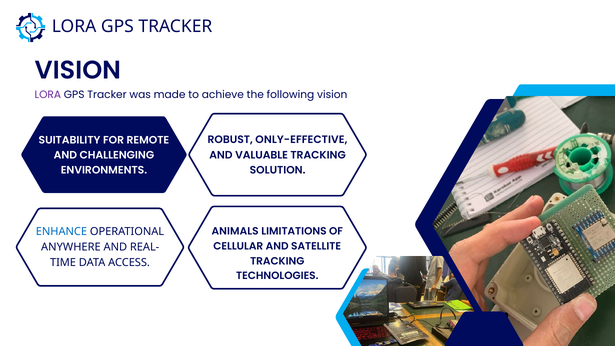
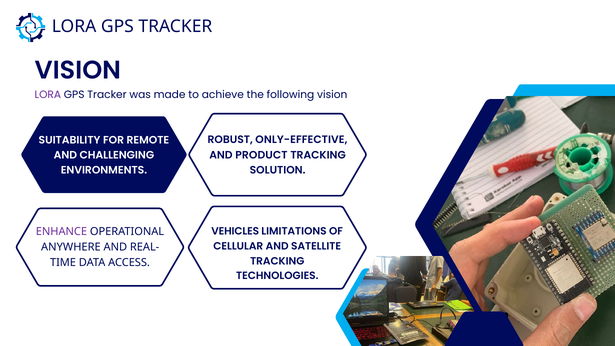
VALUABLE: VALUABLE -> PRODUCT (261, 155)
ENHANCE colour: blue -> purple (61, 232)
ANIMALS: ANIMALS -> VEHICLES (235, 231)
